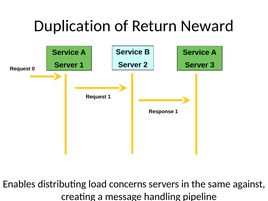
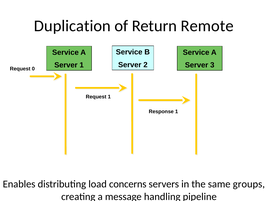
Neward: Neward -> Remote (207, 26)
against: against -> groups (249, 184)
